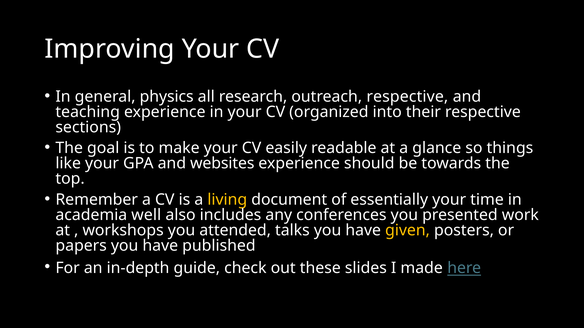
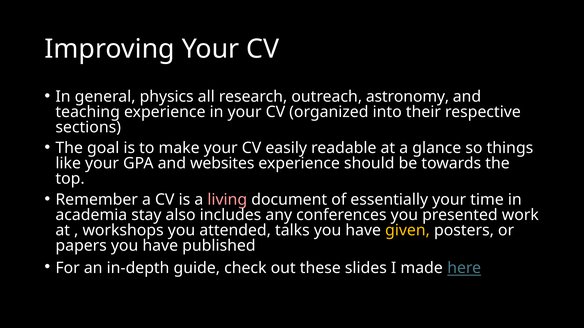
outreach respective: respective -> astronomy (407, 97)
living colour: yellow -> pink (227, 200)
well: well -> stay (146, 215)
